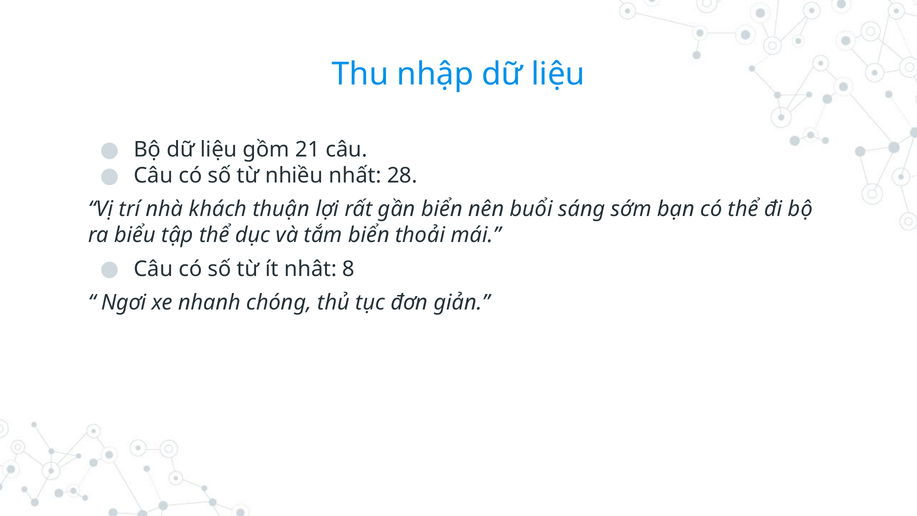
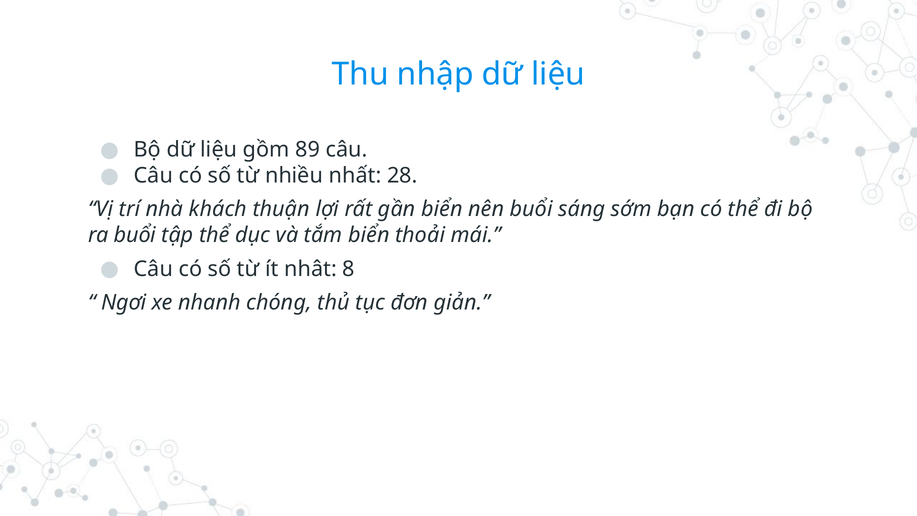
21: 21 -> 89 (308, 150)
ra biểu: biểu -> buổi (135, 235)
